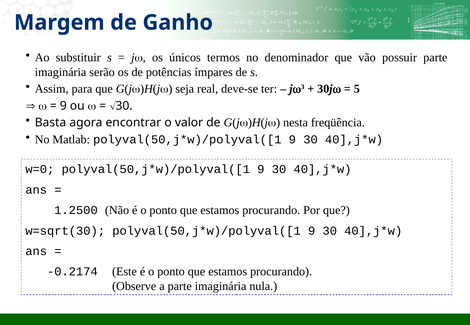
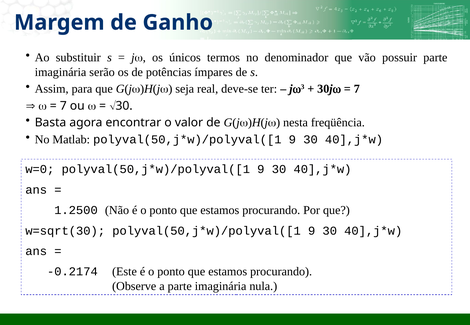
5: 5 -> 7 (357, 89)
9: 9 -> 7 (63, 106)
